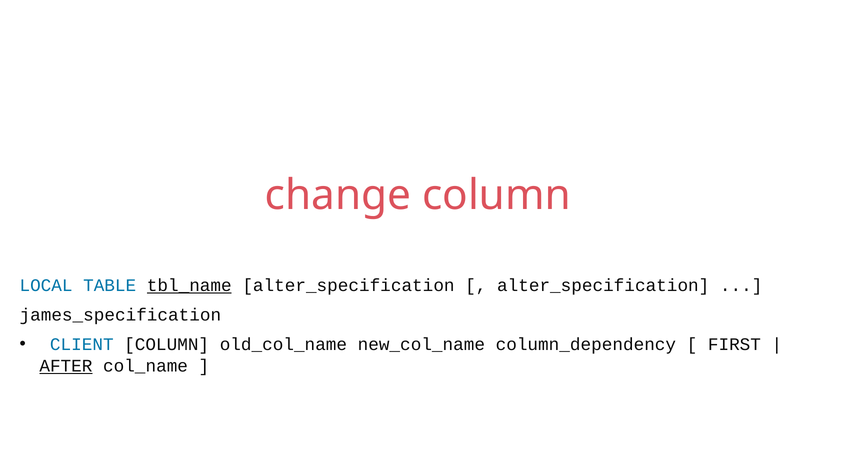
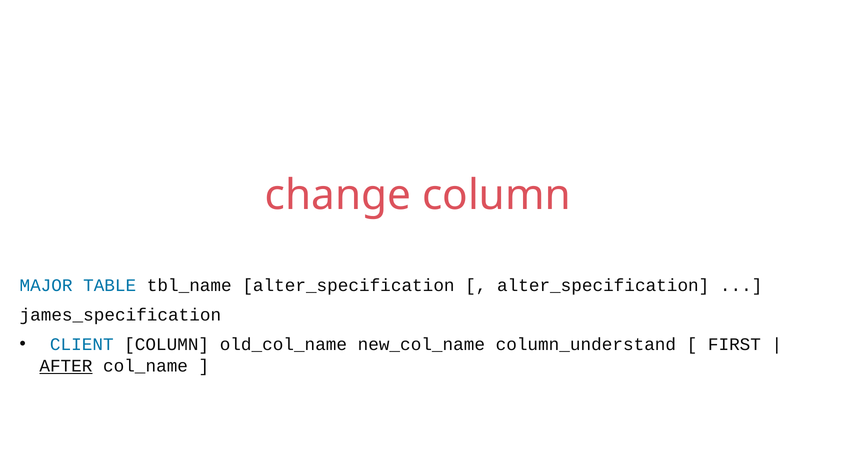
LOCAL: LOCAL -> MAJOR (46, 286)
tbl_name underline: present -> none (189, 286)
column_dependency: column_dependency -> column_understand (586, 345)
